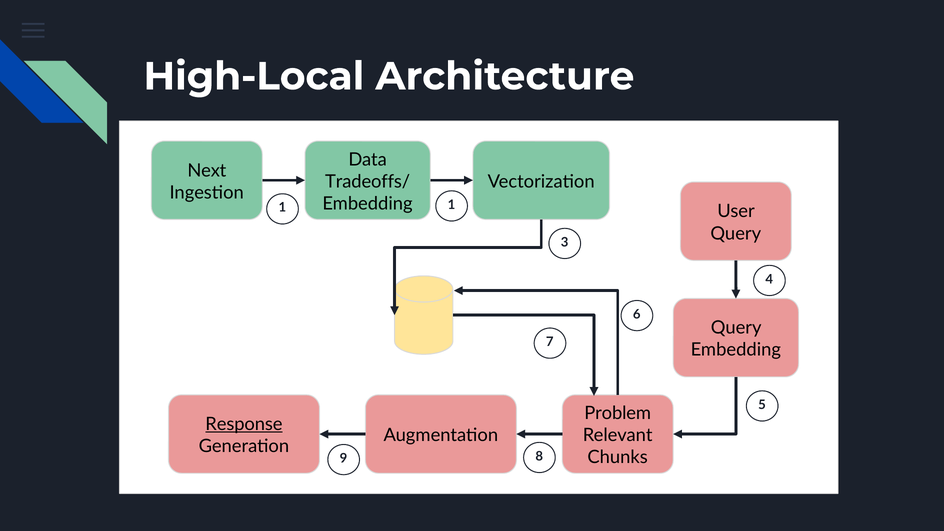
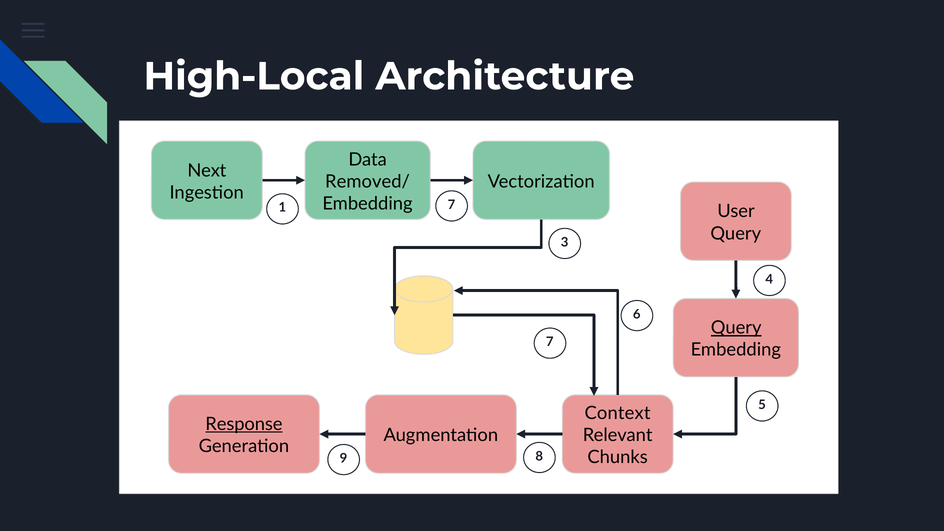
Tradeoffs/: Tradeoffs/ -> Removed/ (368, 182)
1 1: 1 -> 7 (451, 205)
Query underline: none -> present (736, 328)
Problem: Problem -> Context (618, 413)
